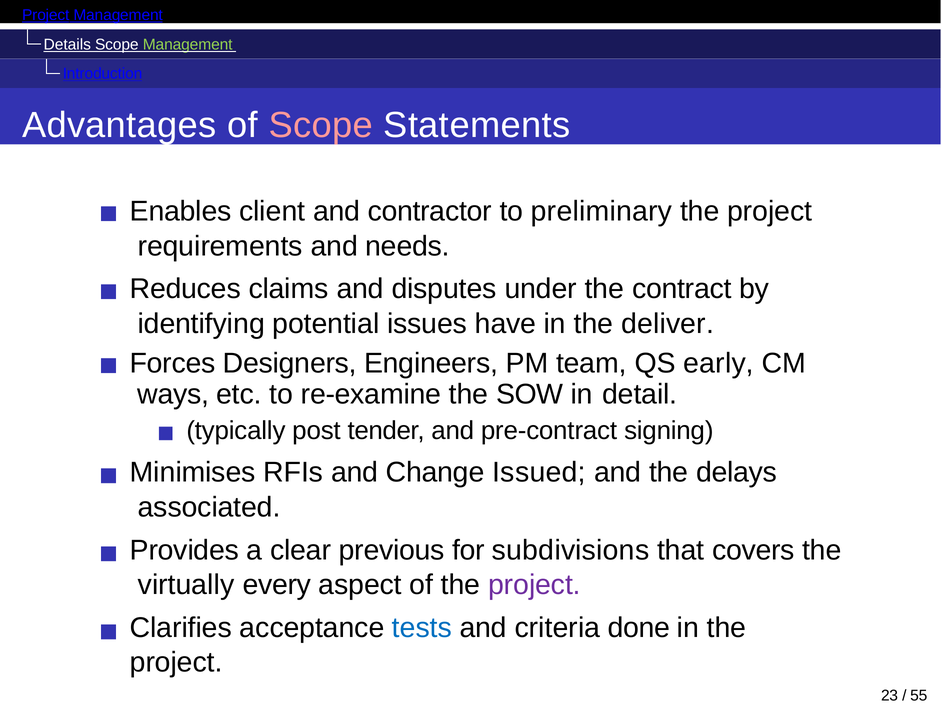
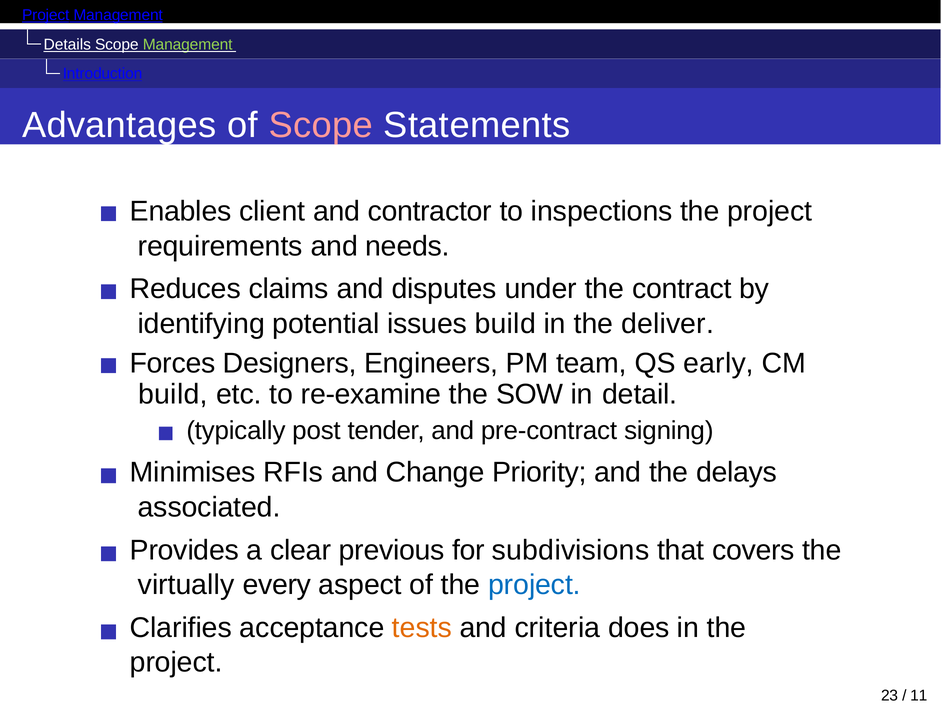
preliminary: preliminary -> inspections (602, 211)
issues have: have -> build (505, 324)
ways: ways -> build (173, 394)
Issued: Issued -> Priority (539, 472)
project colour: purple -> blue (534, 585)
tests colour: blue -> orange (422, 627)
done: done -> does (639, 627)
55: 55 -> 11 (919, 695)
